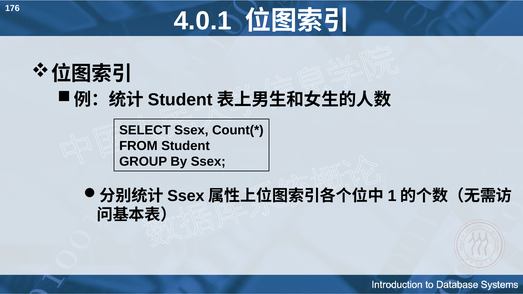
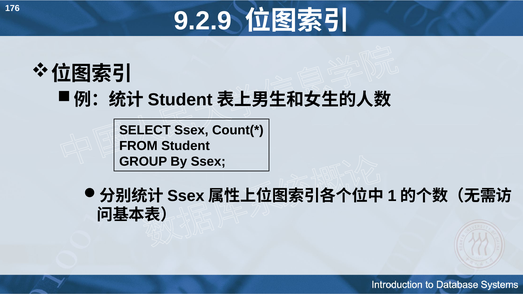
4.0.1: 4.0.1 -> 9.2.9 (203, 21)
